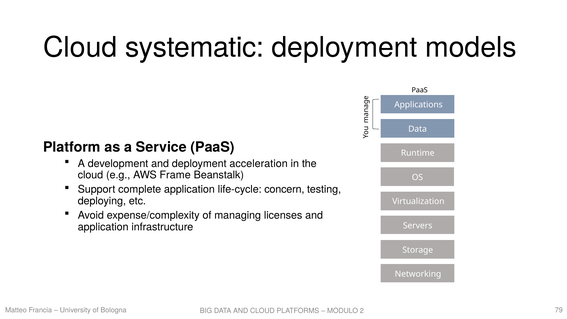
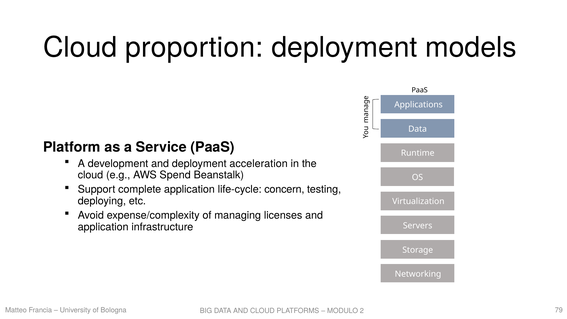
systematic: systematic -> proportion (194, 48)
Frame: Frame -> Spend (175, 175)
